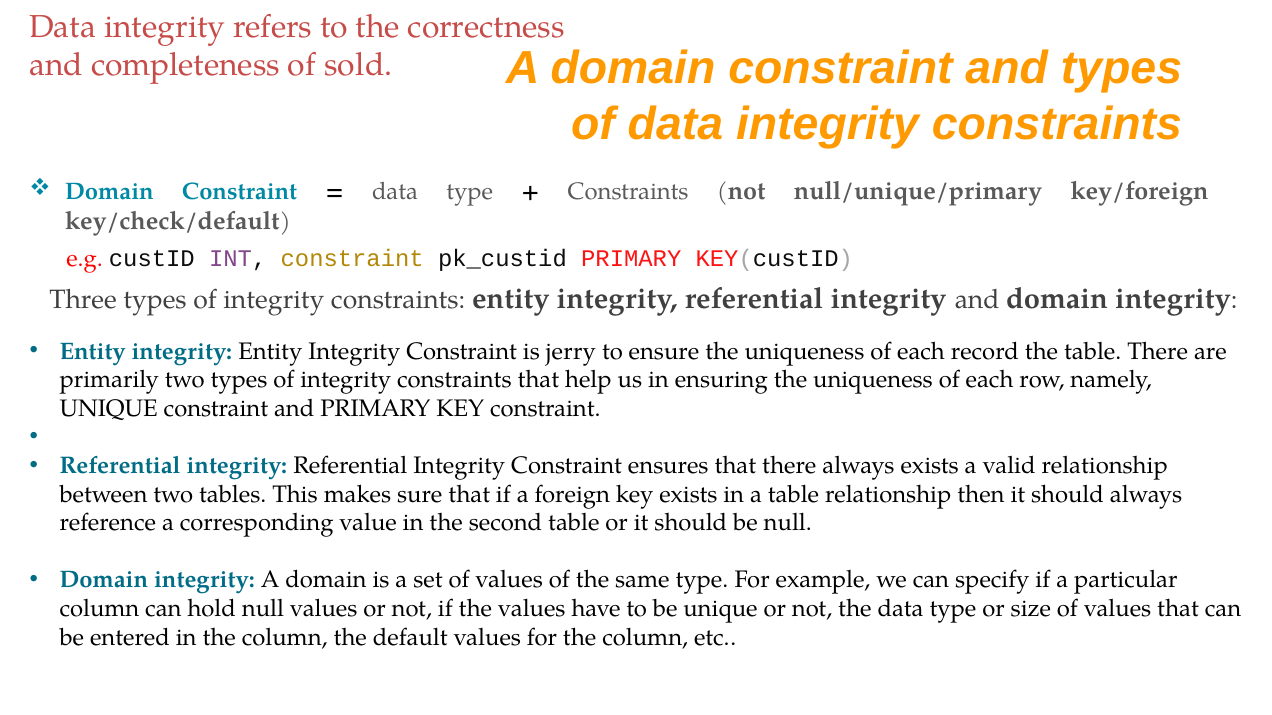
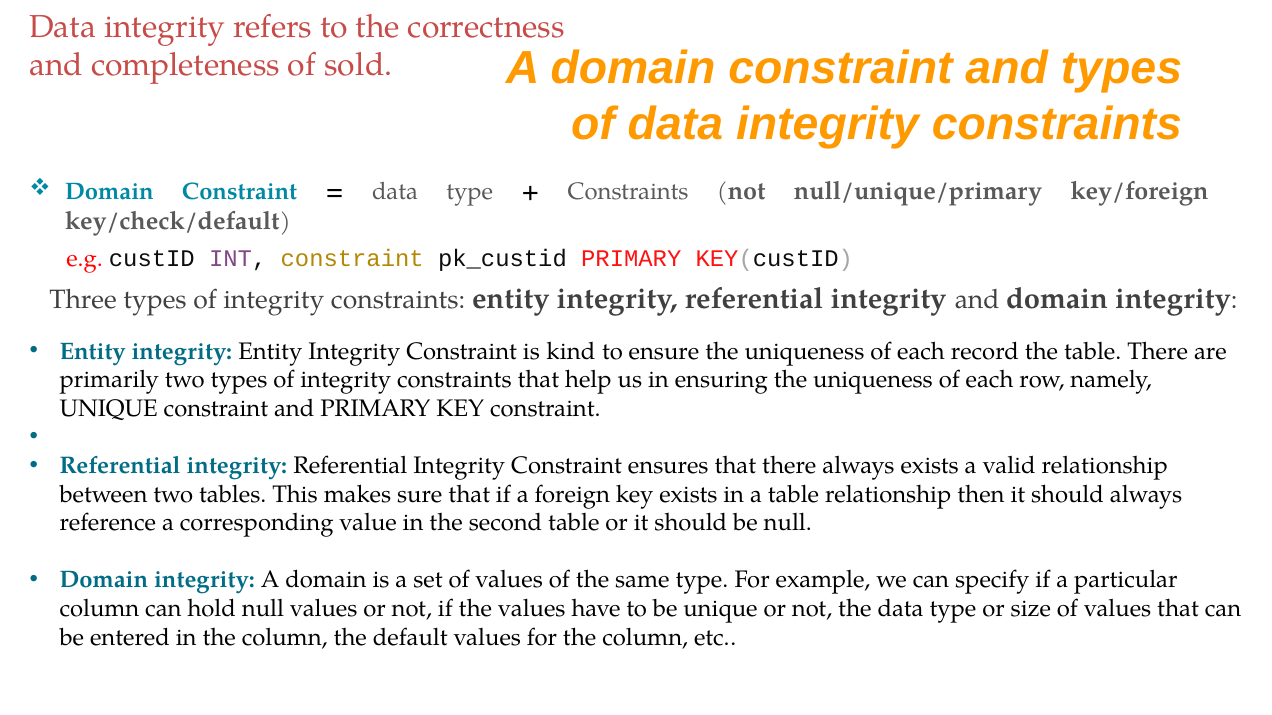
jerry: jerry -> kind (571, 351)
